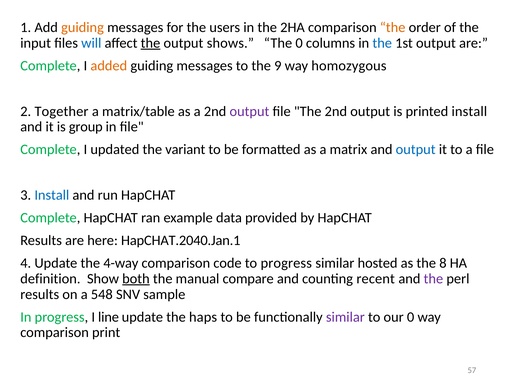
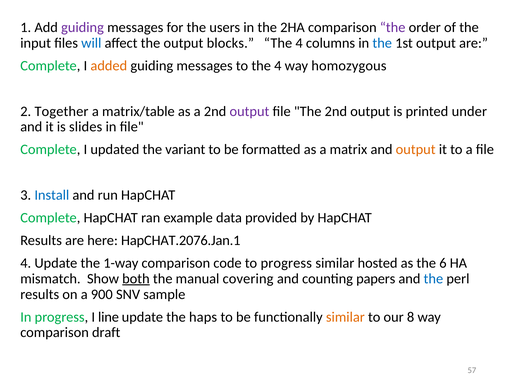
guiding colour: orange -> purple (83, 28)
the colour: orange -> purple (393, 28)
the underline: present -> none (150, 43)
shows: shows -> blocks (230, 43)
0: 0 -> 4 (299, 43)
to the 9: 9 -> 4 (278, 66)
printed install: install -> under (469, 111)
group: group -> slides (86, 127)
output colour: blue -> orange (416, 149)
HapCHAT.2040.Jan.1: HapCHAT.2040.Jan.1 -> HapCHAT.2076.Jan.1 (181, 240)
4-way: 4-way -> 1-way (121, 263)
8: 8 -> 6 (443, 263)
definition: definition -> mismatch (50, 279)
compare: compare -> covering (248, 279)
recent: recent -> papers (376, 279)
the colour: purple -> blue (433, 279)
548: 548 -> 900 (102, 294)
similar colour: purple -> orange (345, 317)
our 0: 0 -> 8 (411, 317)
print: print -> draft (106, 332)
